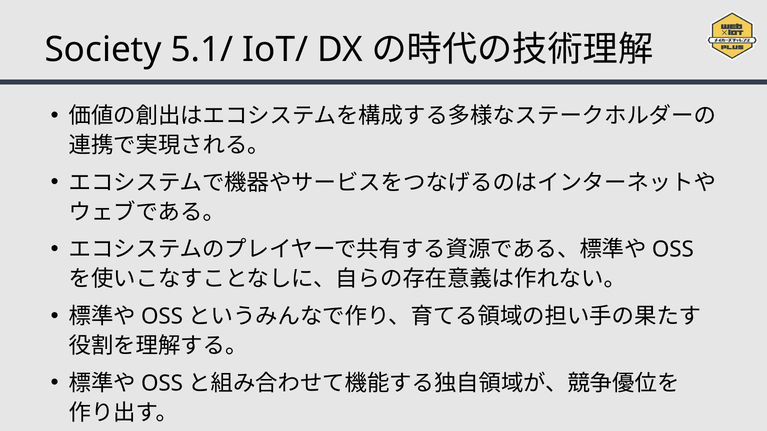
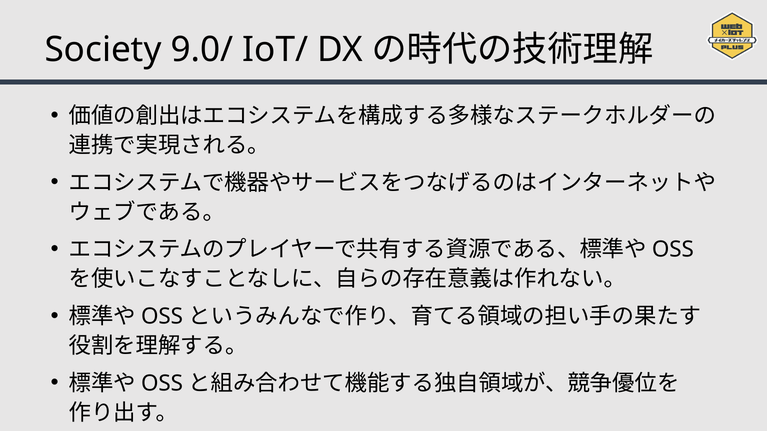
5.1/: 5.1/ -> 9.0/ (202, 50)
